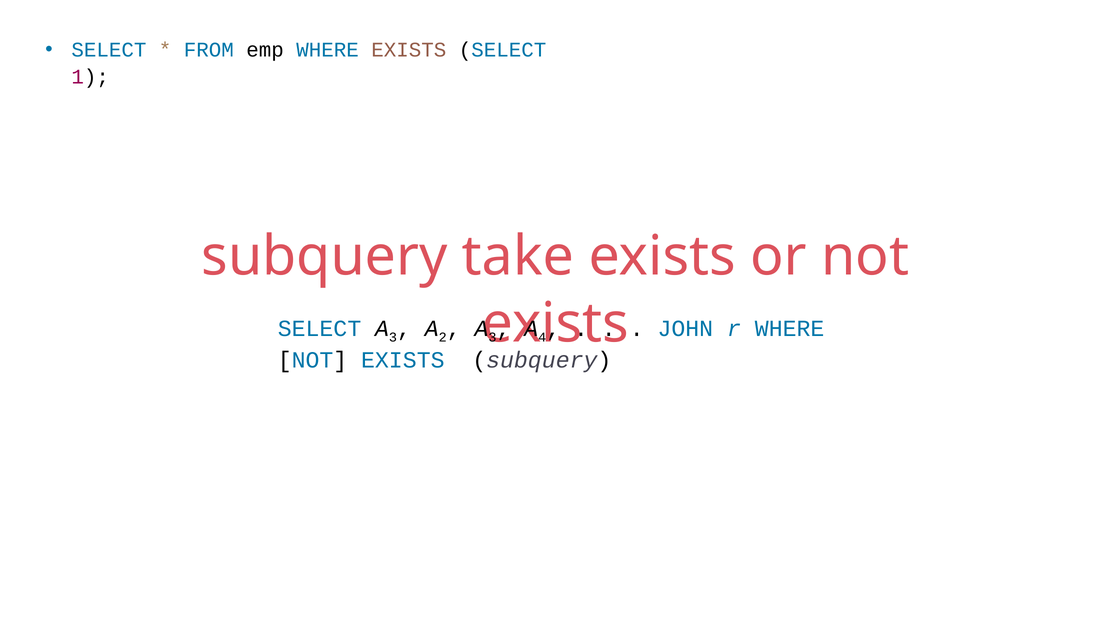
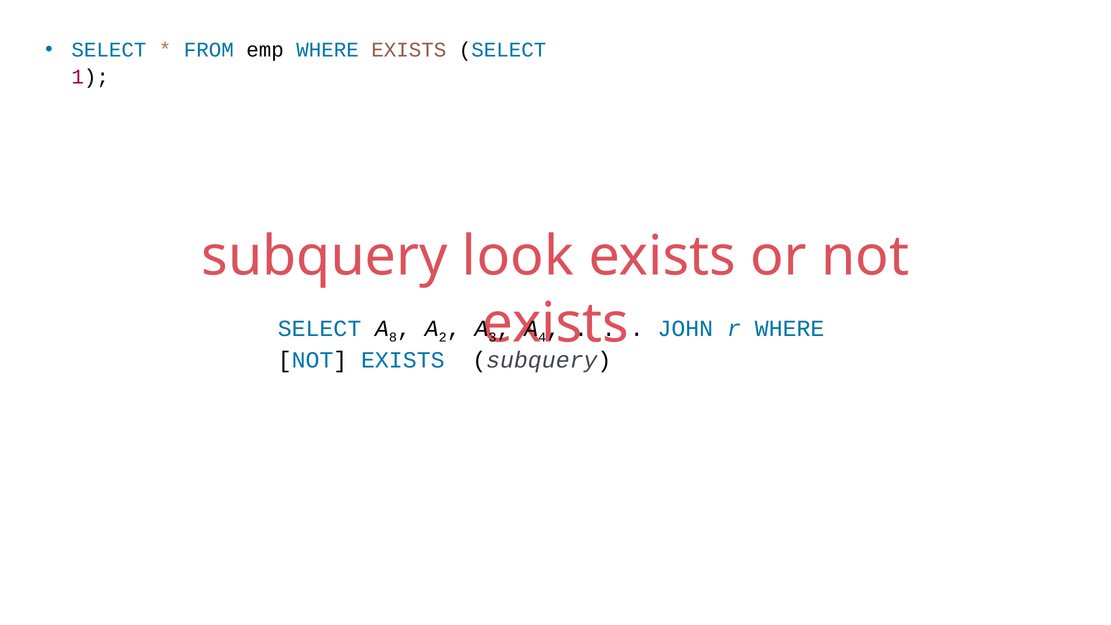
take: take -> look (518, 257)
3: 3 -> 8 (393, 337)
